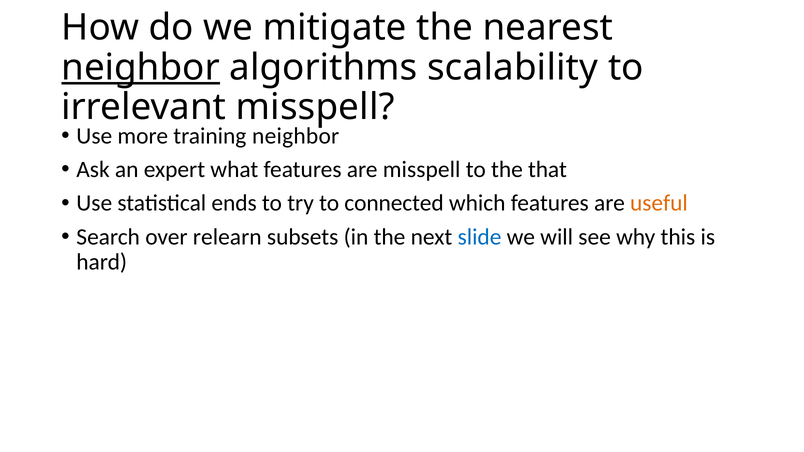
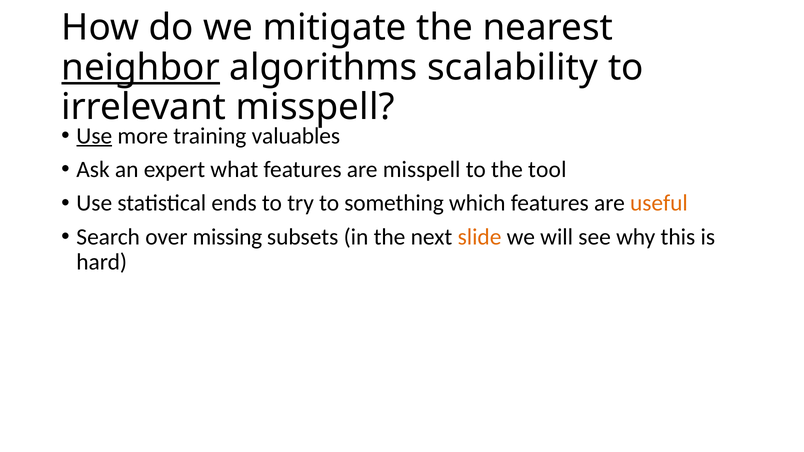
Use underline: none -> present (94, 136)
training neighbor: neighbor -> valuables (296, 136)
that: that -> tool (547, 170)
connected: connected -> something (394, 203)
relearn: relearn -> missing (227, 237)
slide colour: blue -> orange (480, 237)
